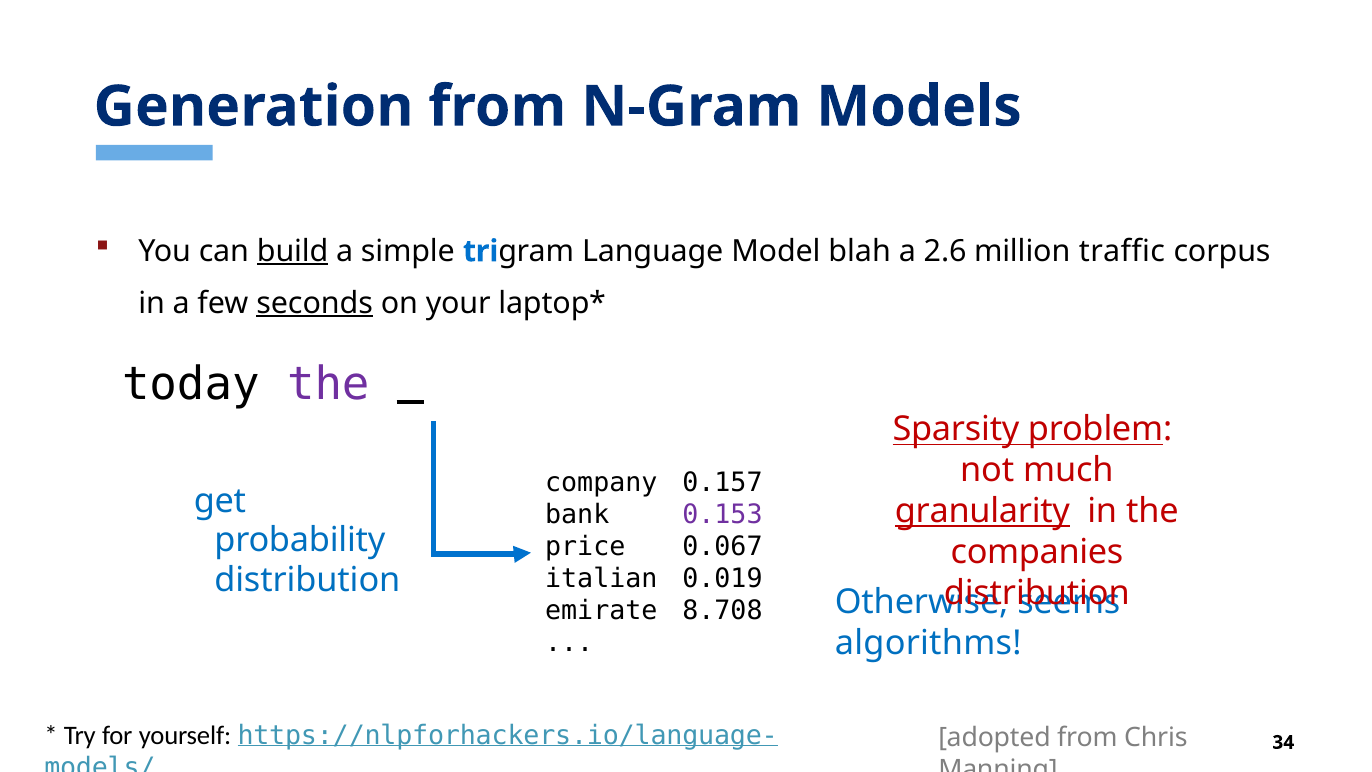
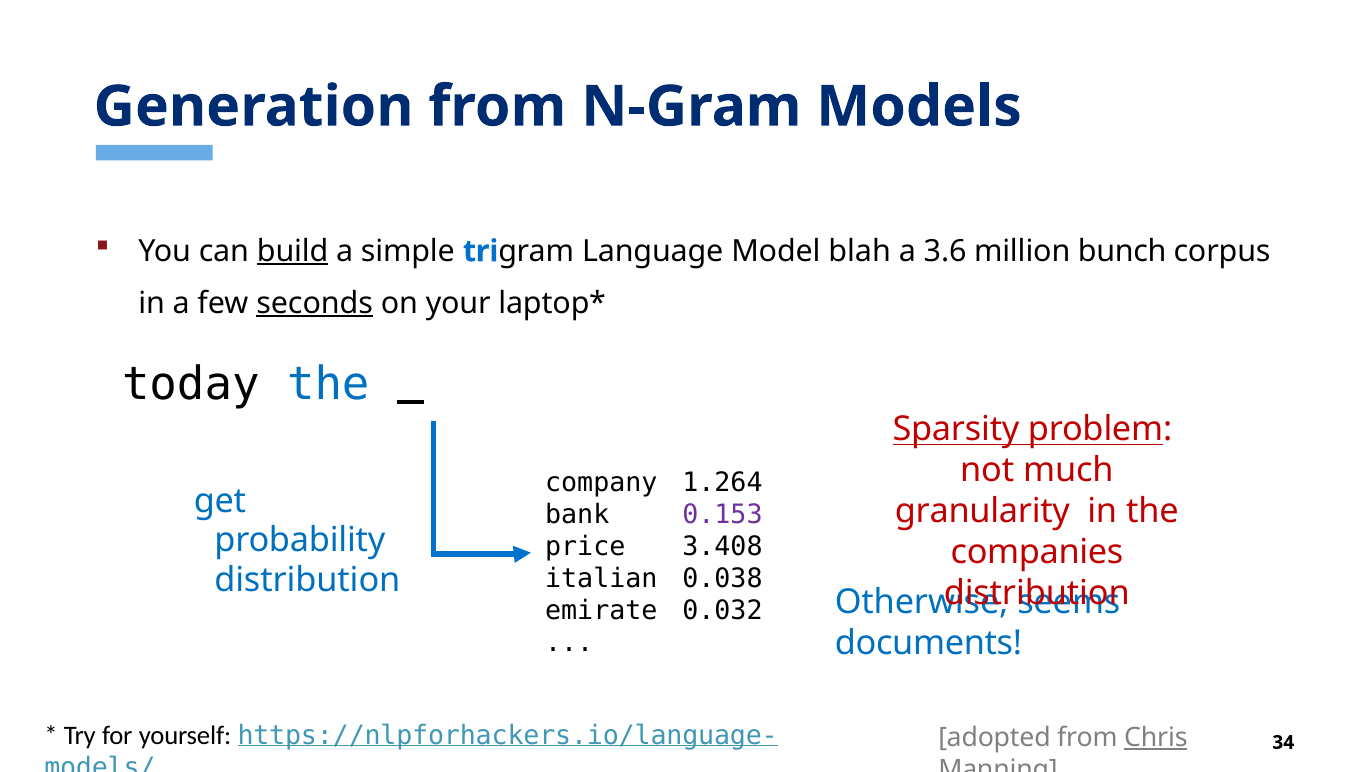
2.6: 2.6 -> 3.6 (945, 251)
traffic: traffic -> bunch (1122, 251)
the colour: purple -> blue (328, 385)
0.157: 0.157 -> 1.264 (722, 483)
granularity underline: present -> none (982, 511)
0.067: 0.067 -> 3.408 (722, 547)
0.019: 0.019 -> 0.038 (722, 579)
8.708: 8.708 -> 0.032 (722, 611)
algorithms: algorithms -> documents (928, 643)
Chris underline: none -> present (1156, 737)
